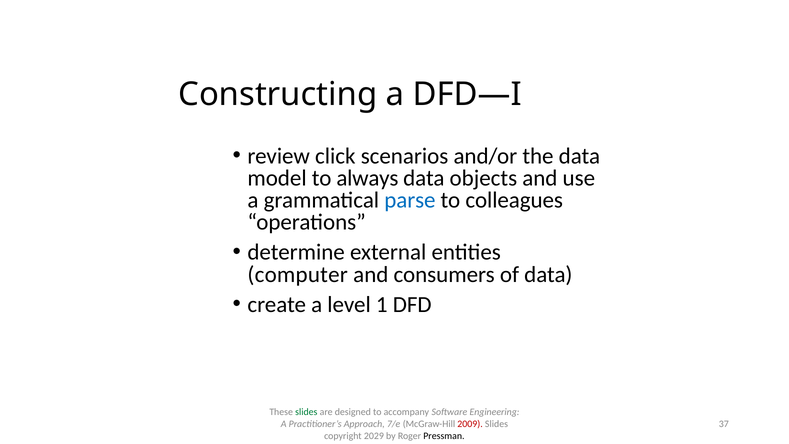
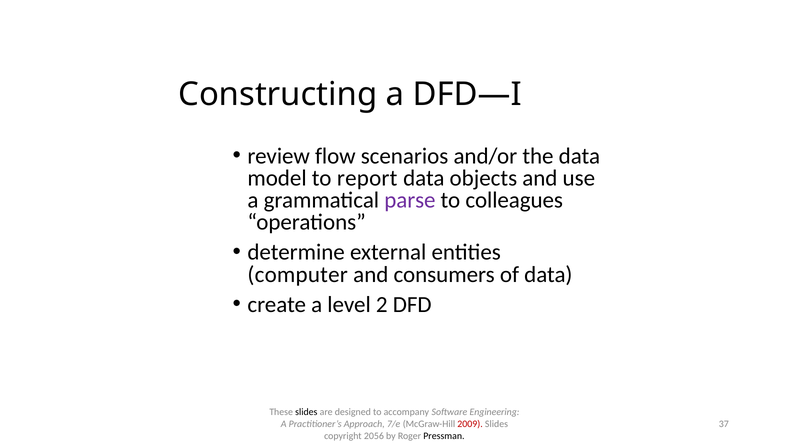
click: click -> flow (335, 156)
always: always -> report (367, 178)
parse colour: blue -> purple (410, 200)
1: 1 -> 2 (382, 305)
slides colour: green -> black (306, 412)
2029: 2029 -> 2056 (374, 436)
